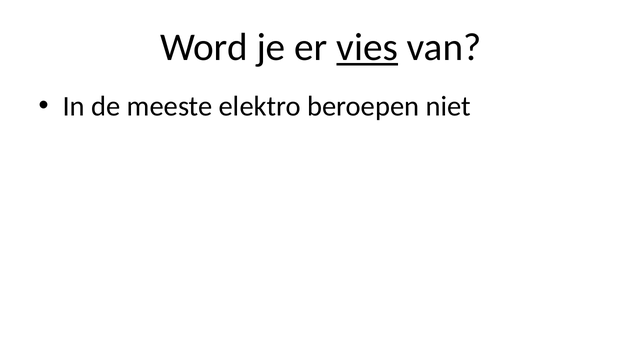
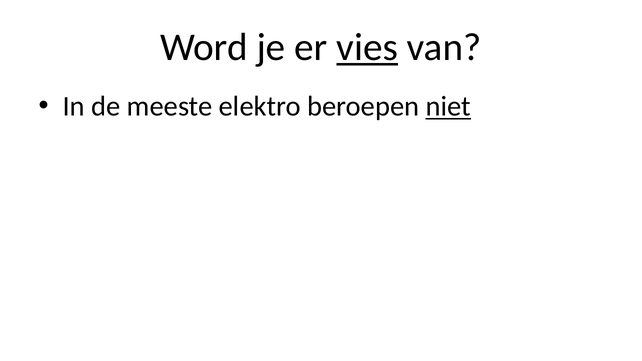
niet underline: none -> present (448, 107)
